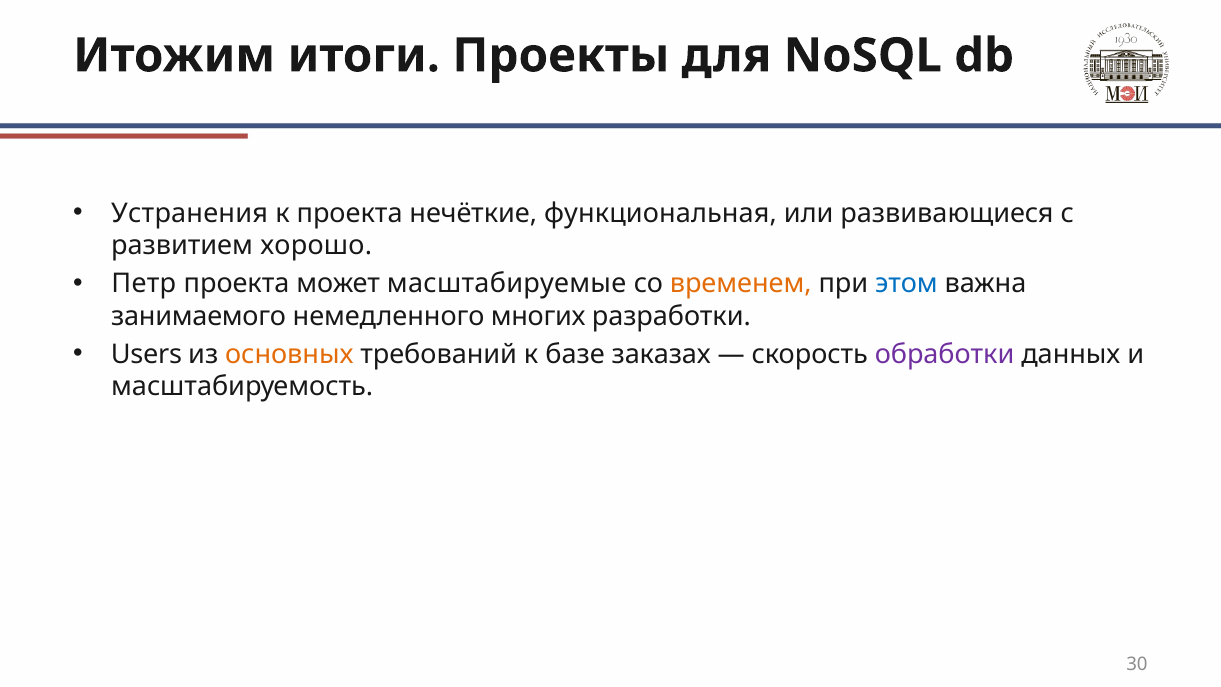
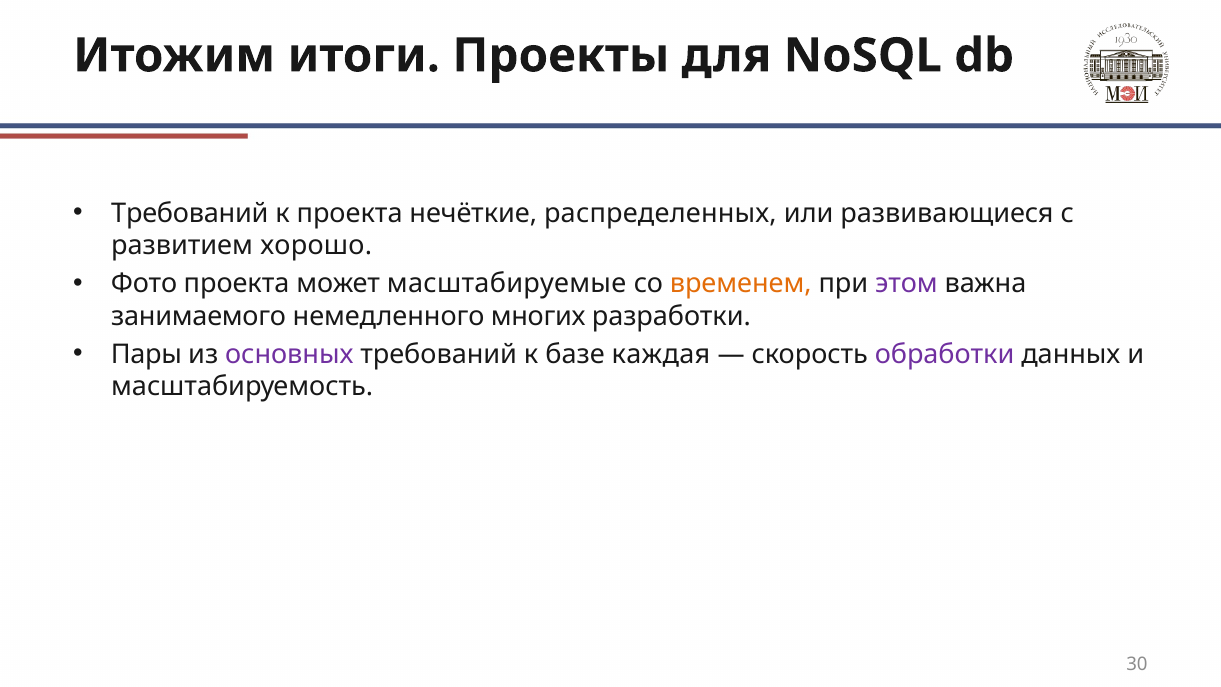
Устранения: Устранения -> Требований (190, 213)
функциональная: функциональная -> распределенных (660, 213)
Петр: Петр -> Фото (144, 284)
этом colour: blue -> purple (906, 284)
Users: Users -> Пары (146, 354)
основных colour: orange -> purple (289, 354)
заказах: заказах -> каждая (661, 354)
